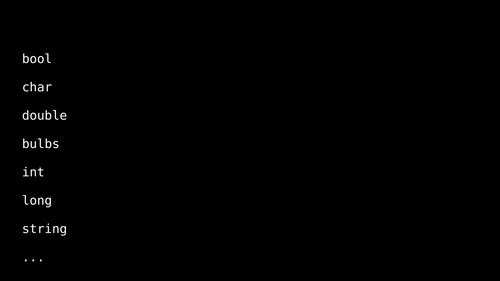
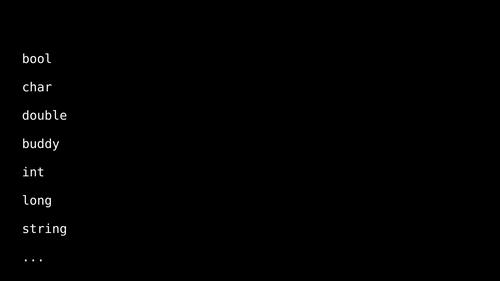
bulbs: bulbs -> buddy (41, 144)
